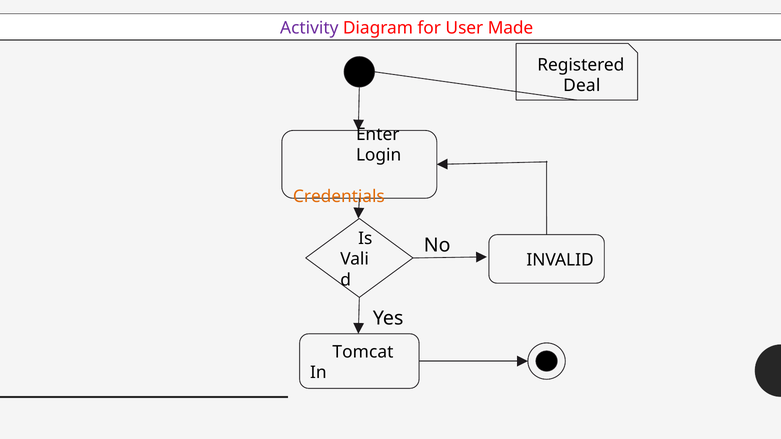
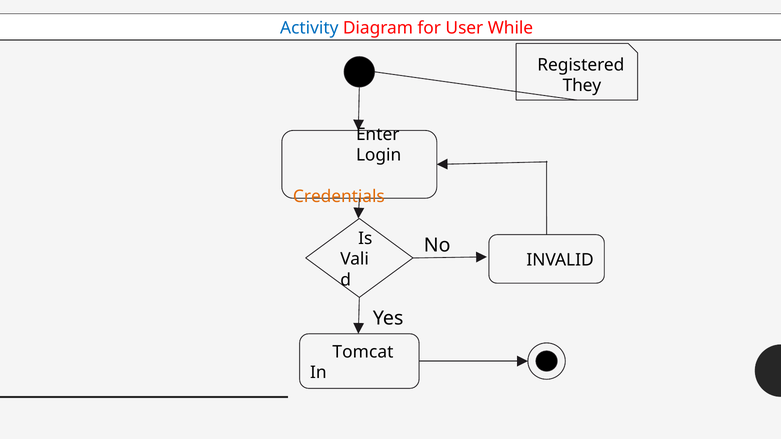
Activity colour: purple -> blue (309, 28)
Made: Made -> While (510, 28)
Deal: Deal -> They (582, 86)
